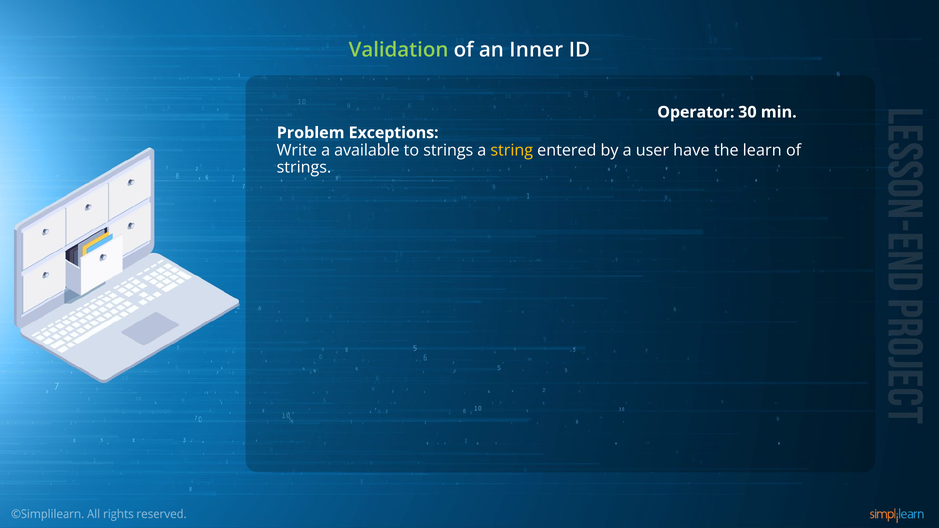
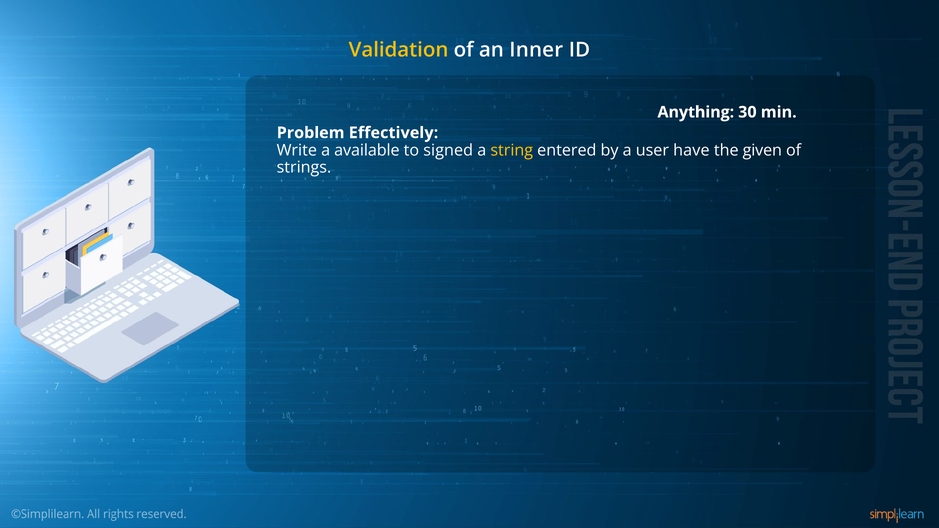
Validation colour: light green -> yellow (399, 50)
Operator: Operator -> Anything (696, 112)
Exceptions: Exceptions -> Effectively (394, 133)
to strings: strings -> signed (448, 150)
learn: learn -> given (762, 150)
